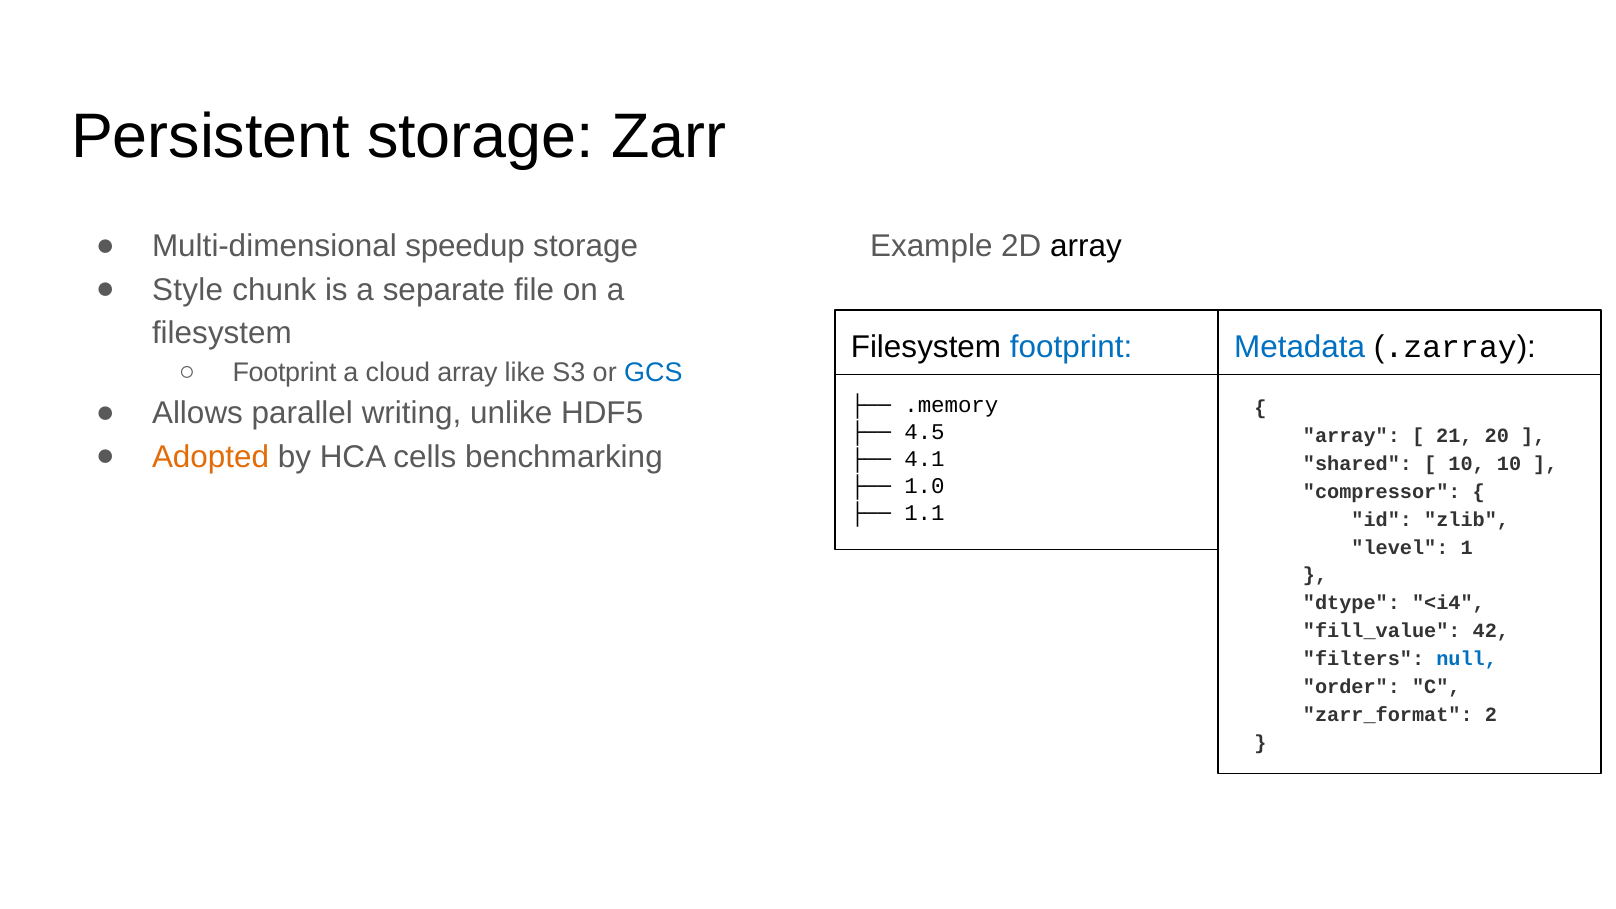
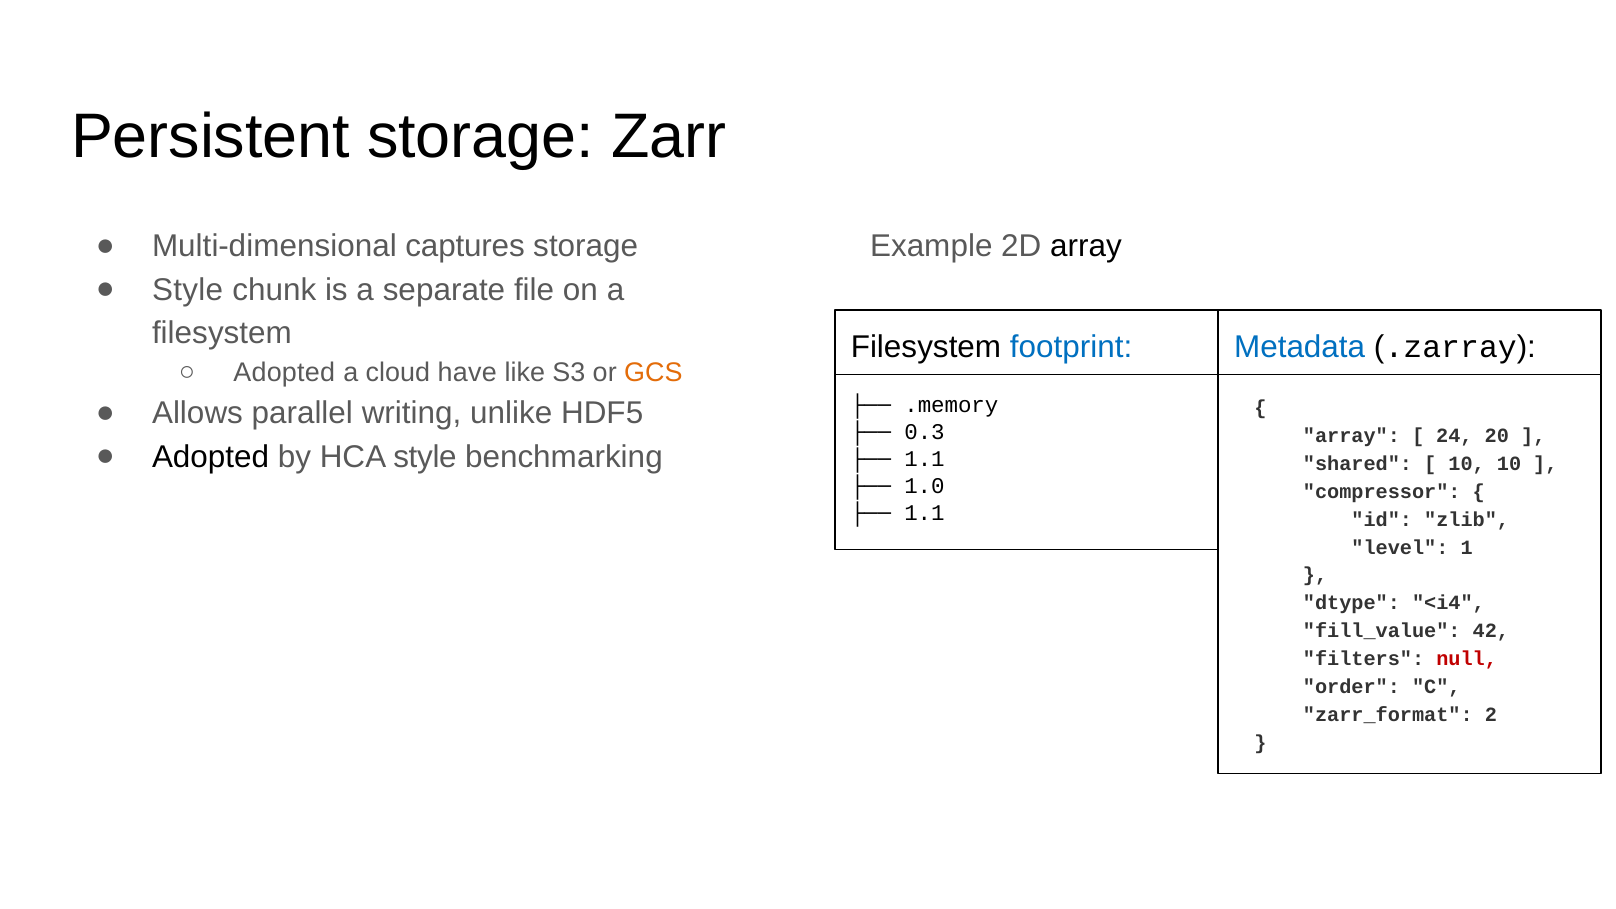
speedup: speedup -> captures (465, 246)
Footprint: Footprint -> Adopted (284, 373)
cloud array: array -> have (467, 373)
GCS colour: blue -> orange (653, 373)
4.5: 4.5 -> 0.3 (925, 433)
21: 21 -> 24 (1454, 436)
Adopted colour: orange -> black (211, 457)
HCA cells: cells -> style (425, 457)
4.1: 4.1 -> 1.1 (925, 460)
null colour: blue -> red (1467, 659)
